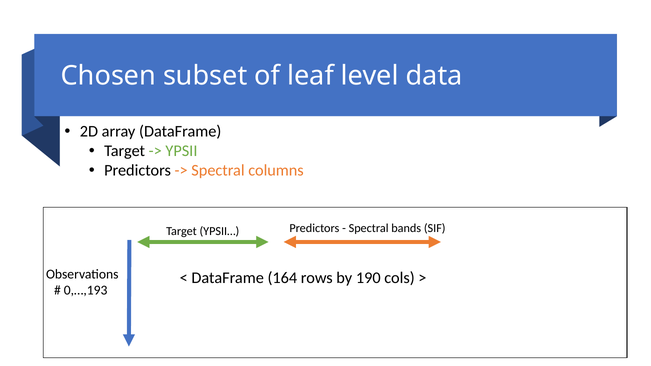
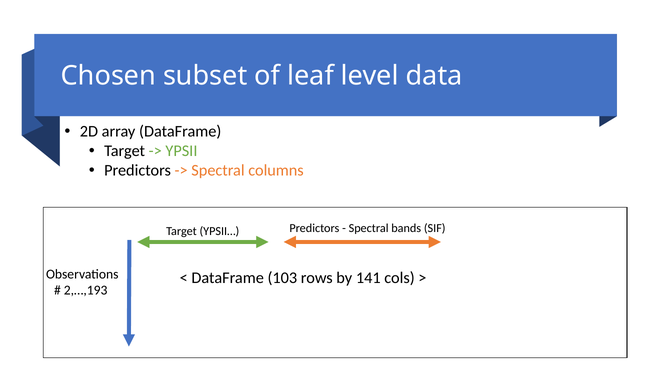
164: 164 -> 103 (282, 278)
190: 190 -> 141 (368, 278)
0,…,193: 0,…,193 -> 2,…,193 (86, 291)
